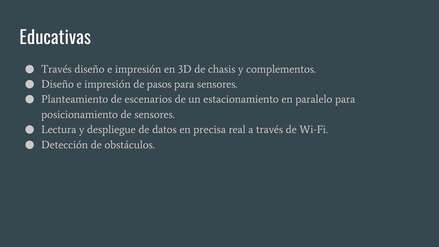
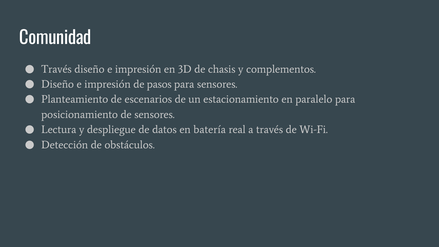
Educativas: Educativas -> Comunidad (55, 38)
precisa: precisa -> batería (210, 130)
